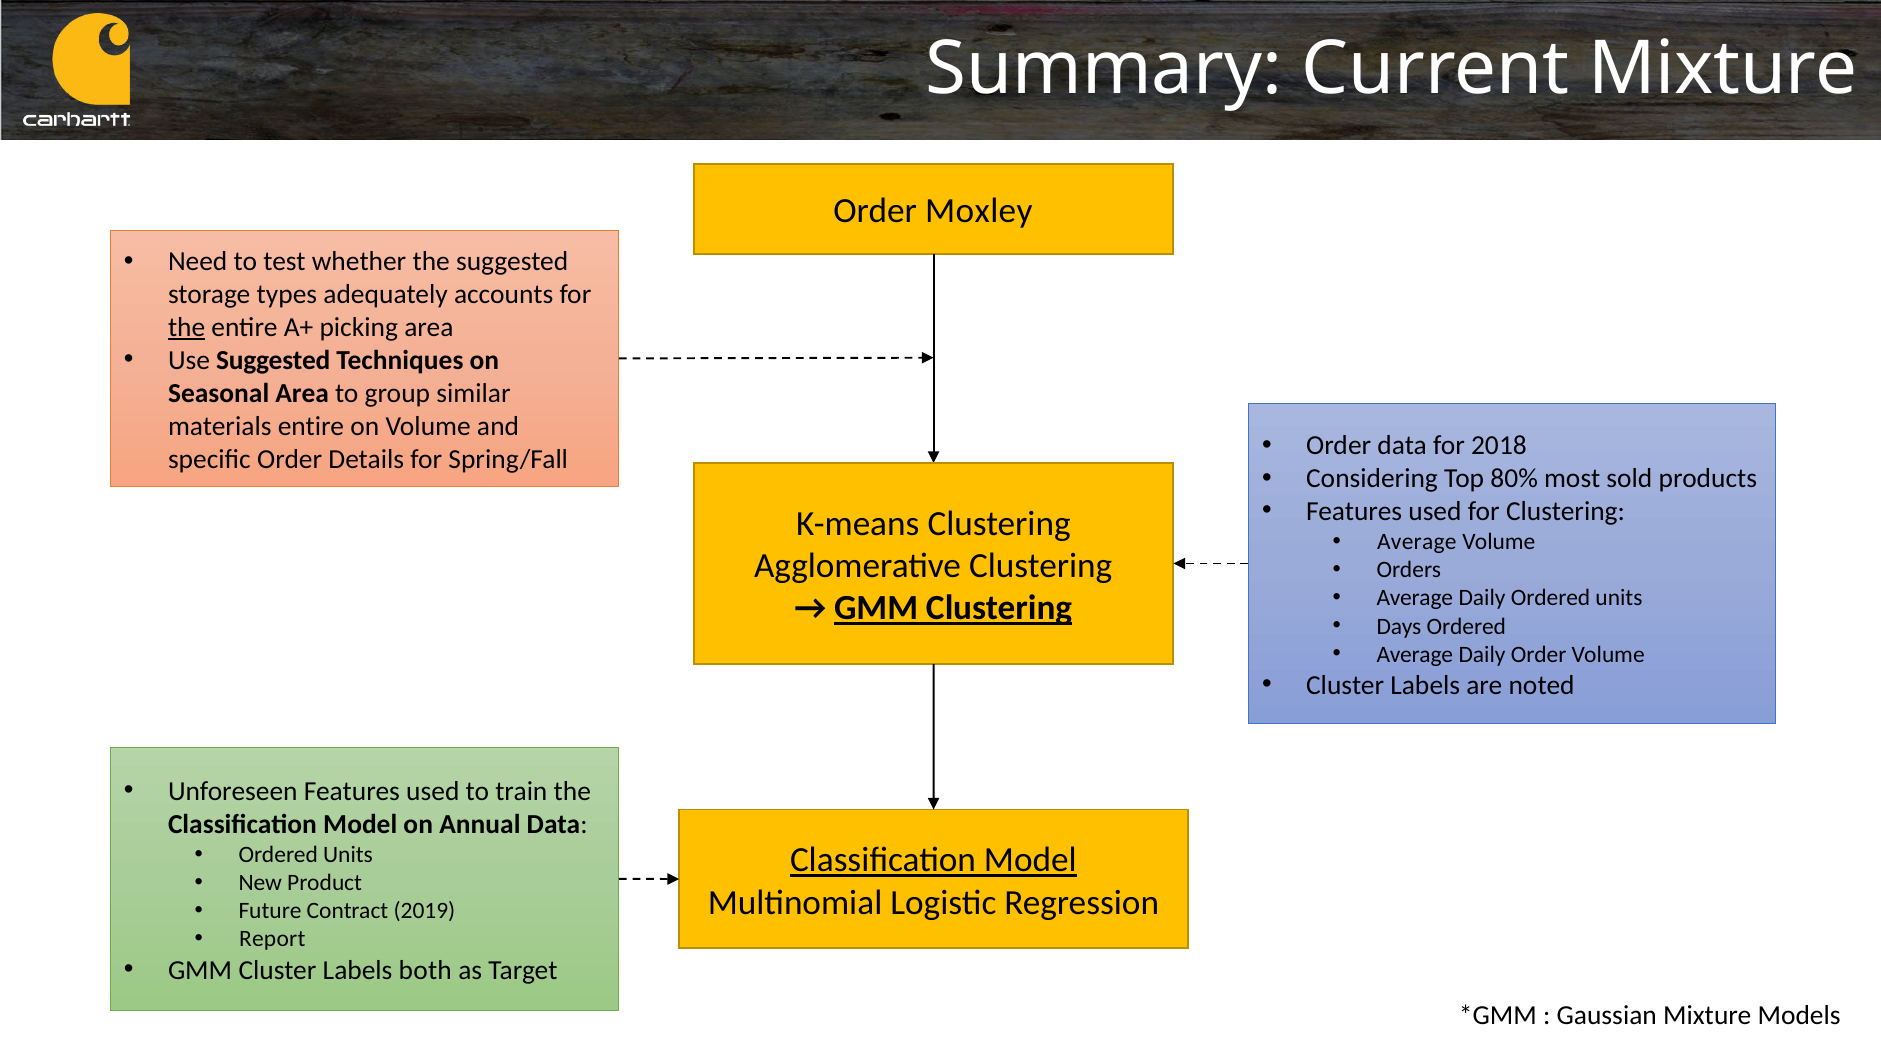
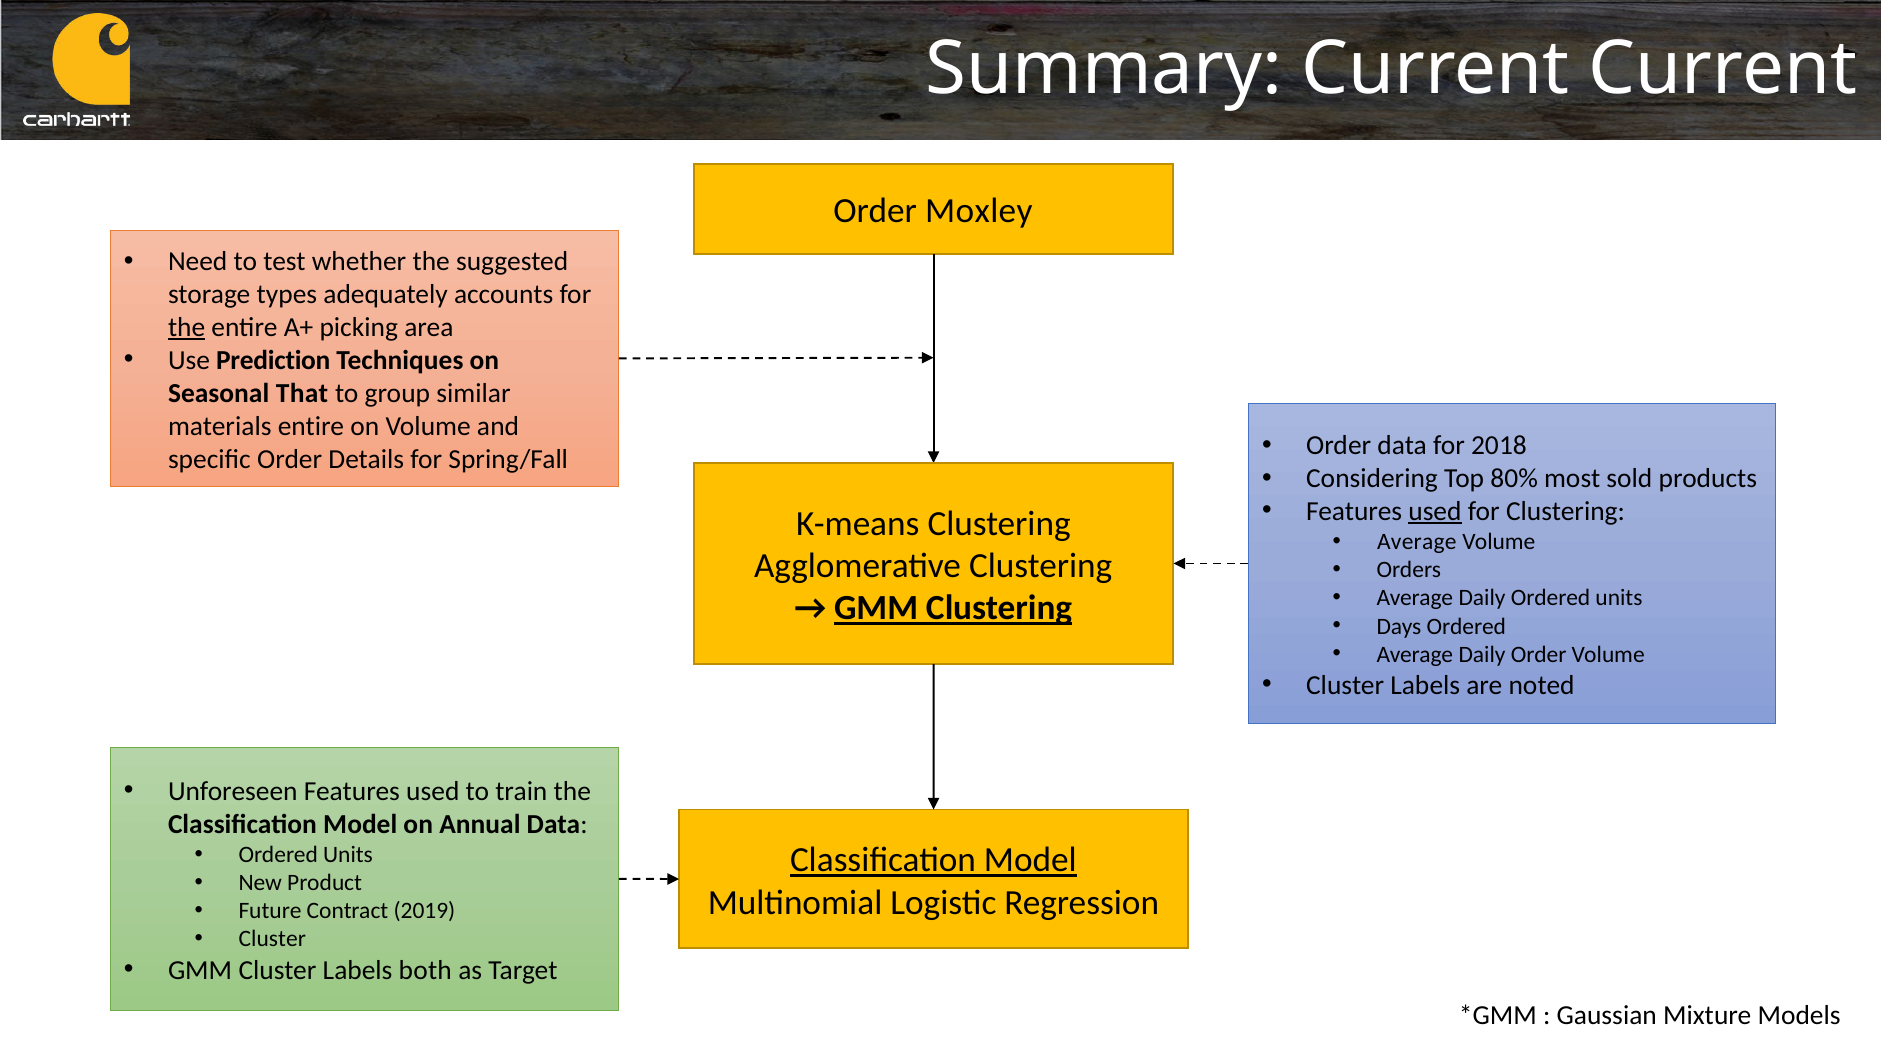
Current Mixture: Mixture -> Current (1723, 69)
Use Suggested: Suggested -> Prediction (273, 360)
Seasonal Area: Area -> That (302, 393)
used underline: none -> present (1435, 511)
Report: Report -> Cluster (272, 939)
